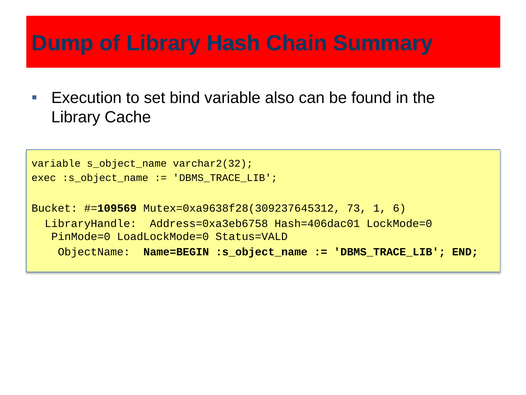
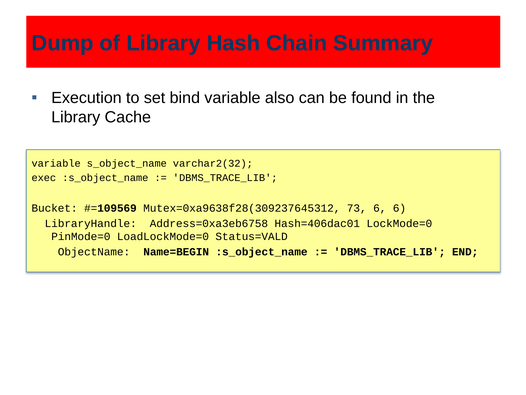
73 1: 1 -> 6 (380, 208)
